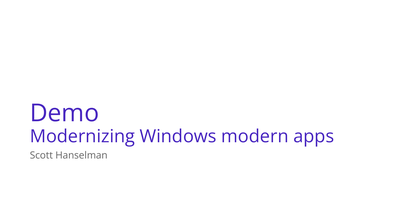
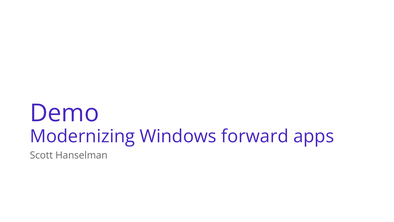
modern: modern -> forward (255, 136)
